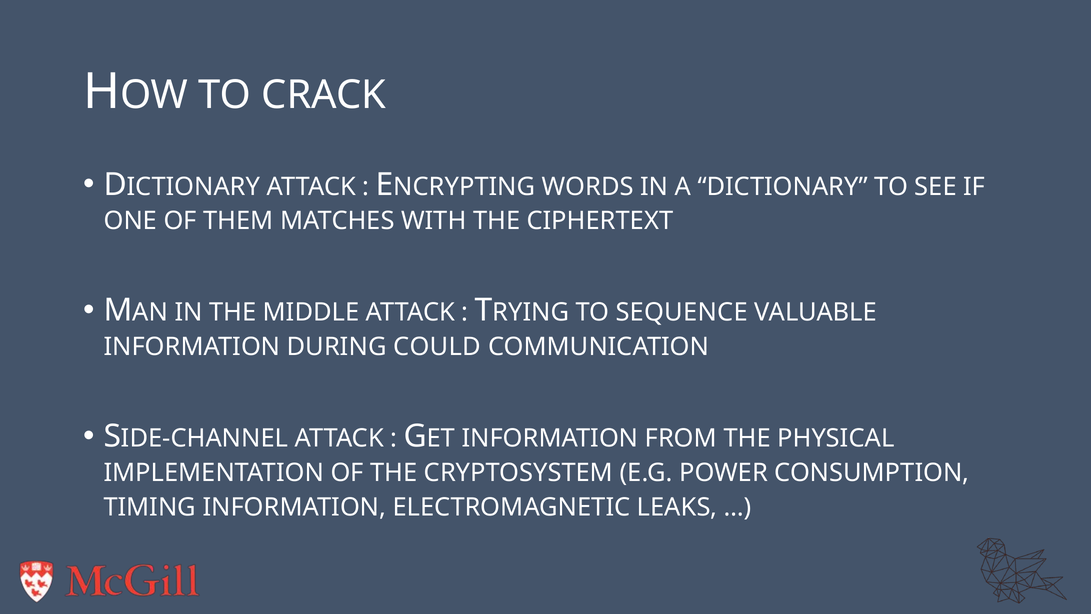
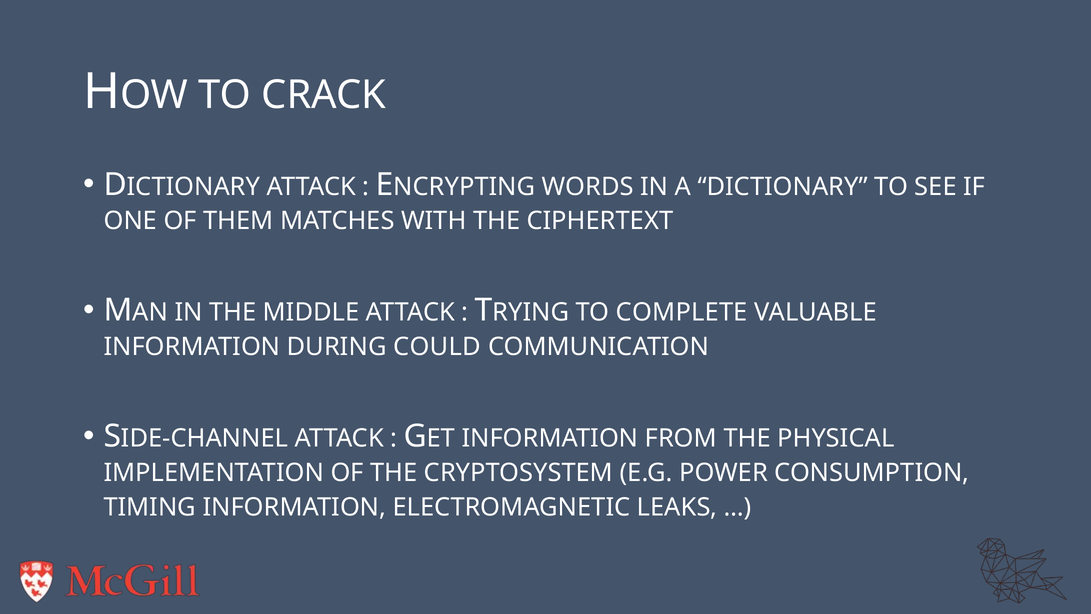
SEQUENCE: SEQUENCE -> COMPLETE (682, 312)
